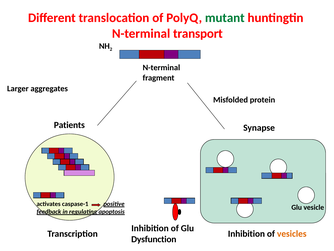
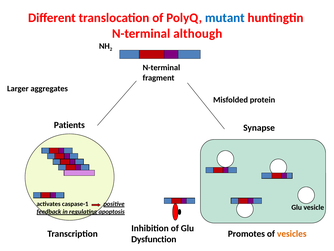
mutant colour: green -> blue (225, 18)
transport: transport -> although (198, 33)
Inhibition: Inhibition -> Promotes (246, 233)
